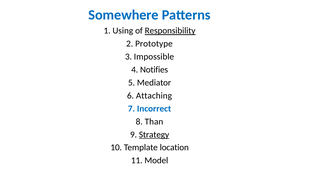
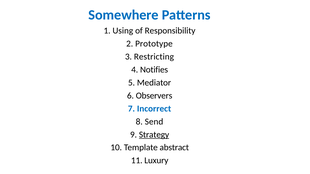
Responsibility underline: present -> none (170, 31)
Impossible: Impossible -> Restricting (154, 57)
Attaching: Attaching -> Observers (154, 96)
Than: Than -> Send (154, 122)
location: location -> abstract (174, 148)
Model: Model -> Luxury (156, 161)
